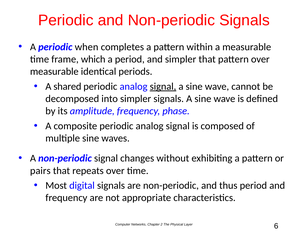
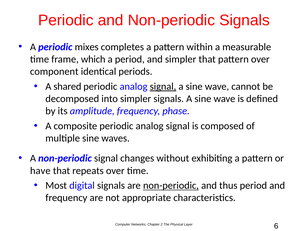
when: when -> mixes (87, 47)
measurable: measurable -> component (54, 72)
pairs: pairs -> have (40, 171)
non-periodic underline: none -> present (171, 186)
